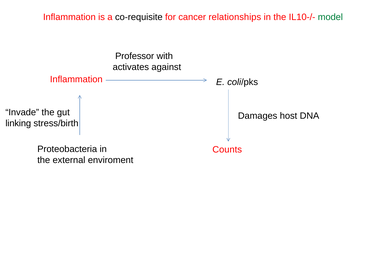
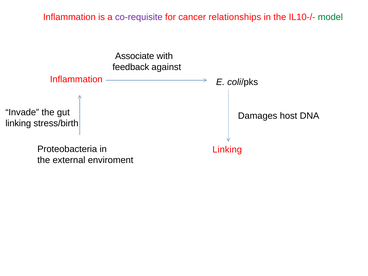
co-requisite colour: black -> purple (139, 17)
Professor: Professor -> Associate (135, 56)
activates: activates -> feedback (131, 67)
Counts: Counts -> Linking (227, 149)
